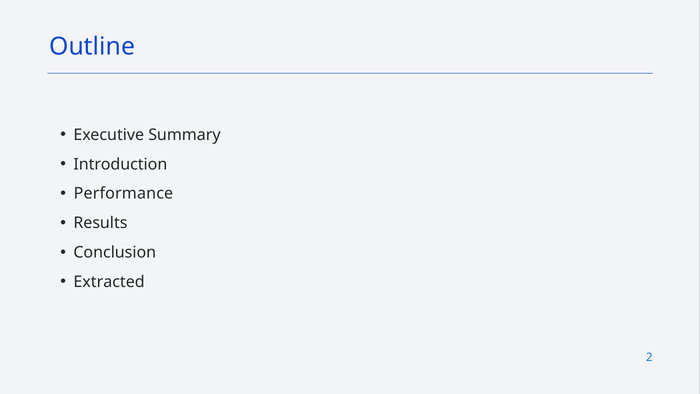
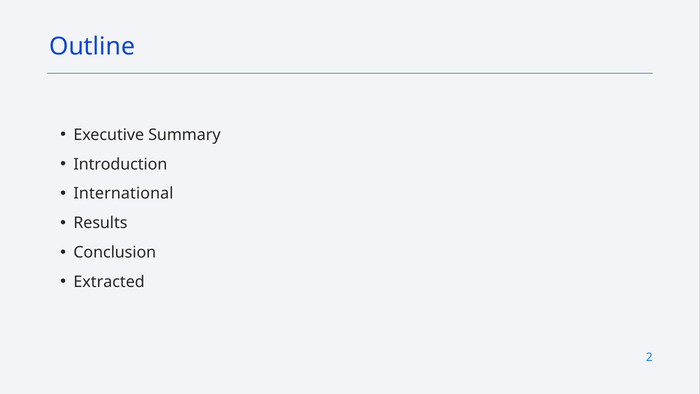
Performance: Performance -> International (123, 194)
